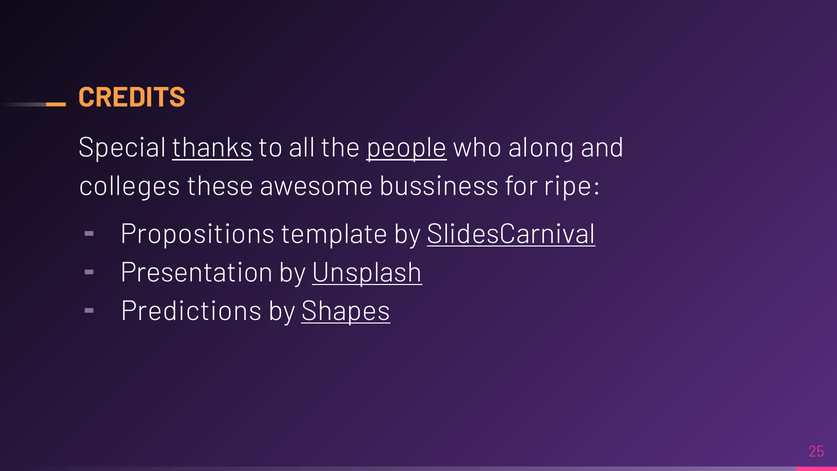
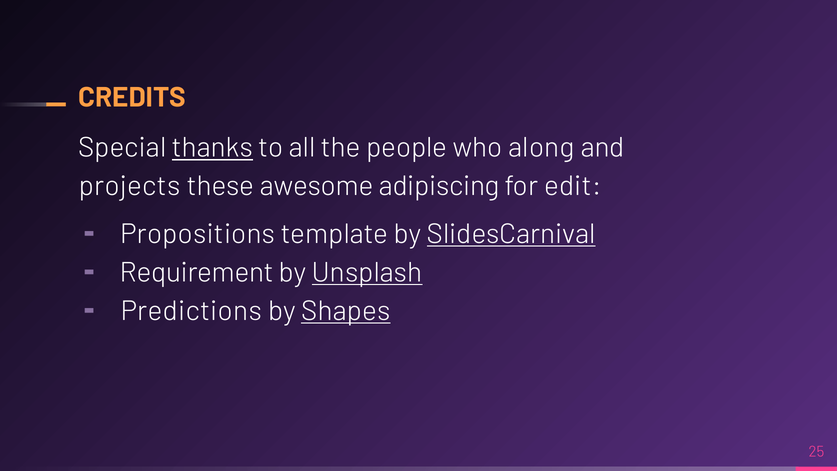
people underline: present -> none (407, 148)
colleges: colleges -> projects (130, 186)
bussiness: bussiness -> adipiscing (439, 186)
ripe: ripe -> edit (573, 186)
Presentation: Presentation -> Requirement (197, 272)
